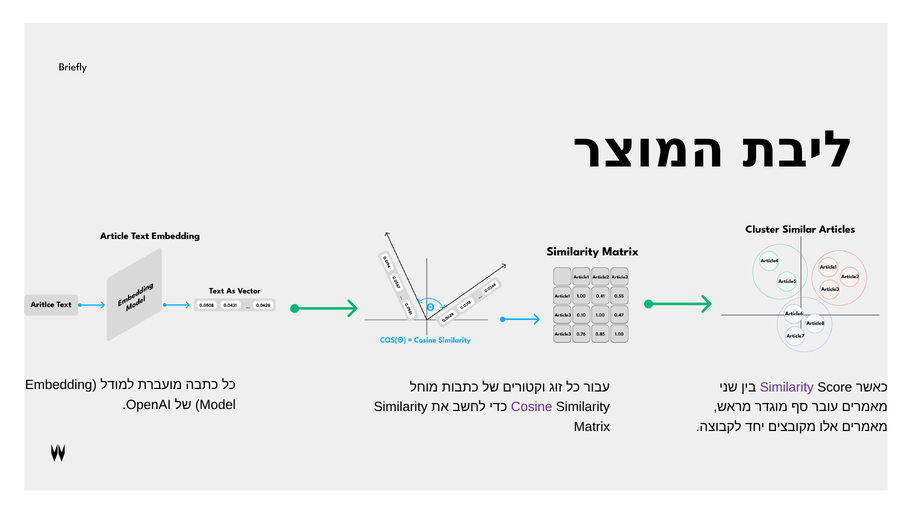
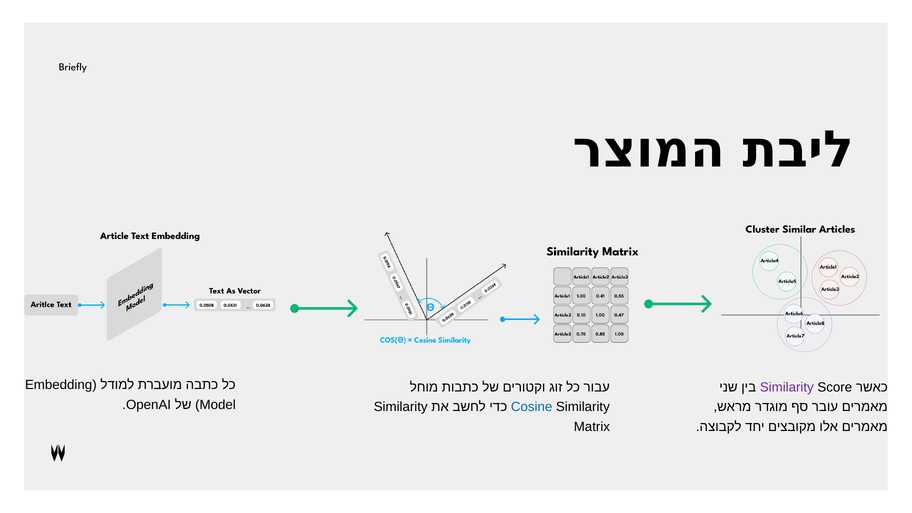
Cosine colour: purple -> blue (532, 407)
